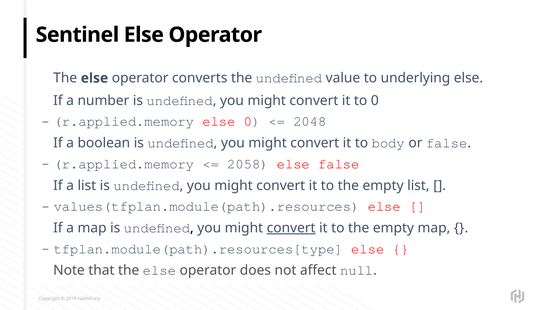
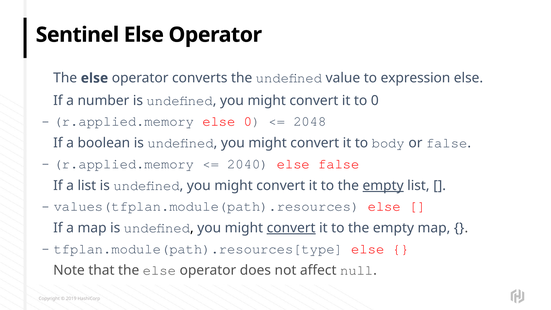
underlying: underlying -> expression (415, 78)
2058: 2058 -> 2040 (248, 164)
empty underline: none -> present (383, 185)
